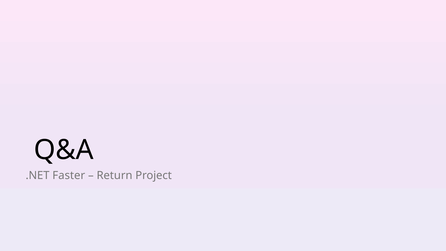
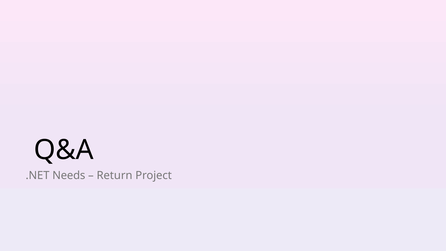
Faster: Faster -> Needs (69, 176)
